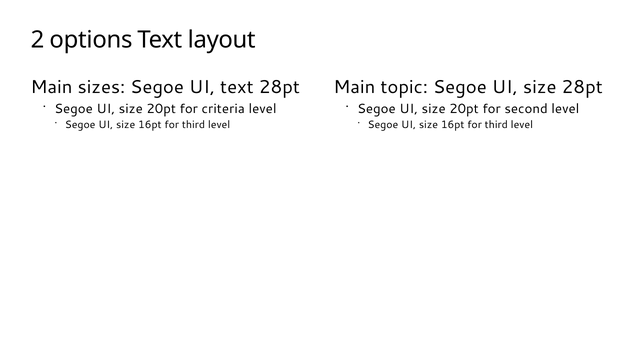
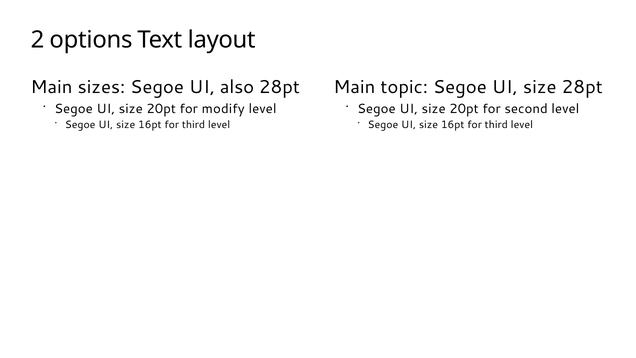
UI text: text -> also (237, 87)
criteria: criteria -> modify (223, 109)
